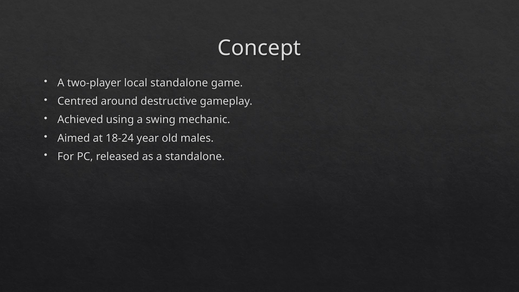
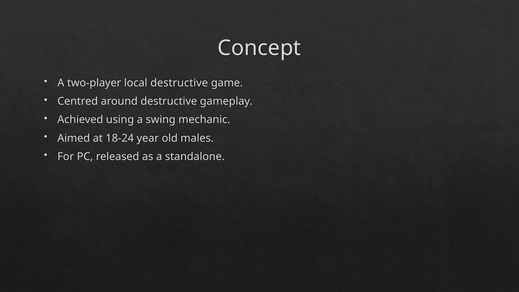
local standalone: standalone -> destructive (179, 83)
